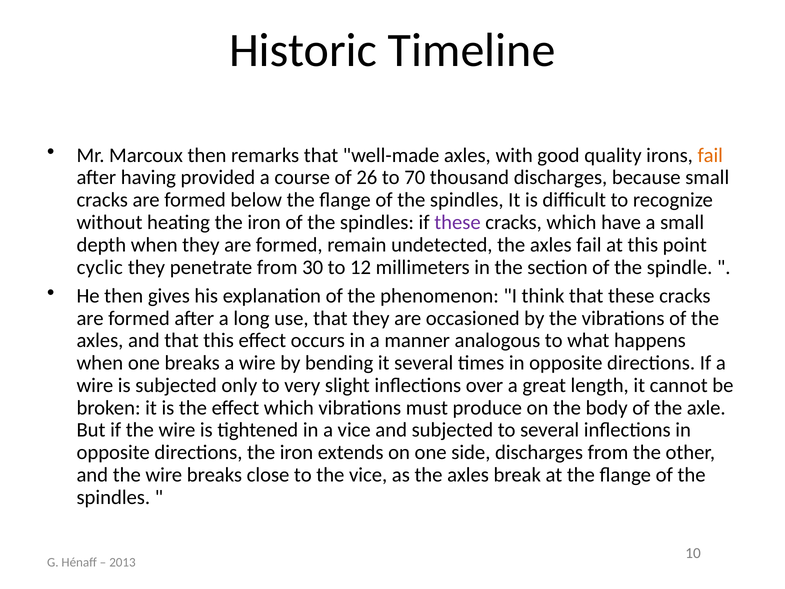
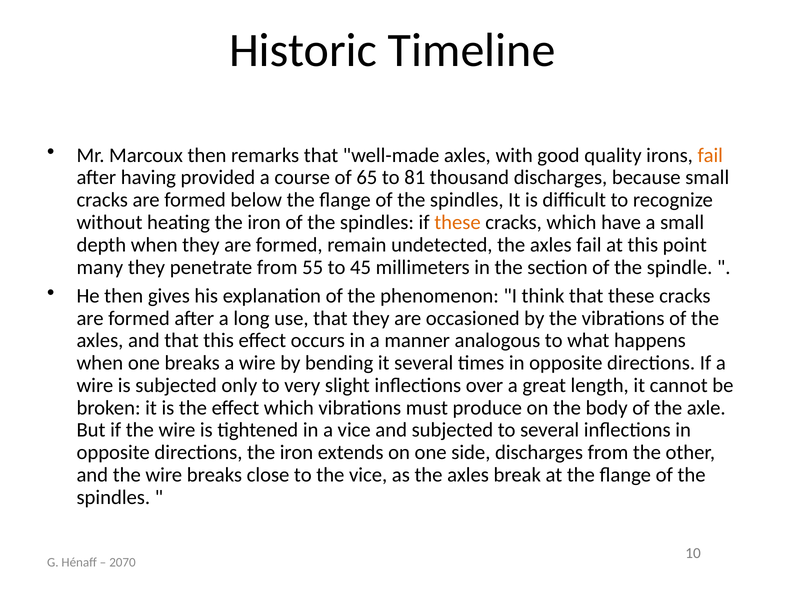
26: 26 -> 65 (367, 178)
70: 70 -> 81 (415, 178)
these colour: purple -> orange (458, 222)
cyclic: cyclic -> many (100, 267)
30: 30 -> 55 (313, 267)
12: 12 -> 45 (361, 267)
2013: 2013 -> 2070 (122, 562)
